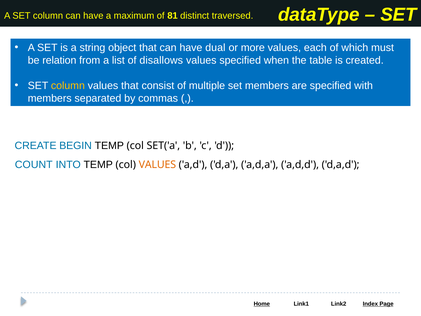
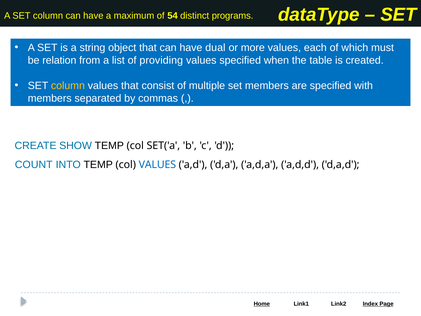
81: 81 -> 54 (173, 16)
traversed: traversed -> programs (233, 16)
disallows: disallows -> providing (161, 60)
BEGIN: BEGIN -> SHOW (76, 146)
VALUES colour: orange -> blue (157, 165)
